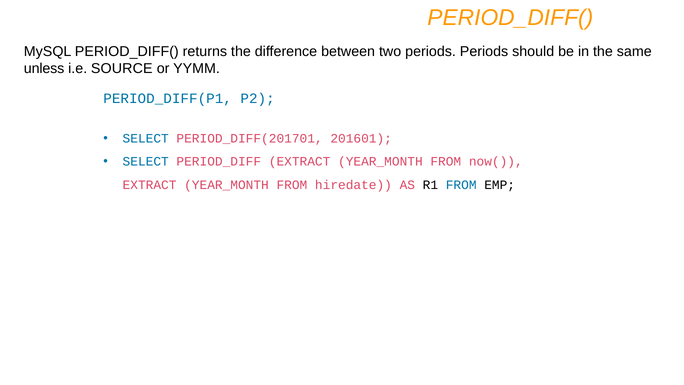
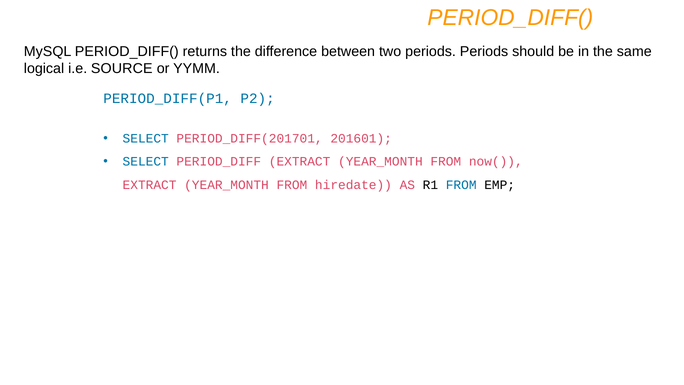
unless: unless -> logical (44, 69)
